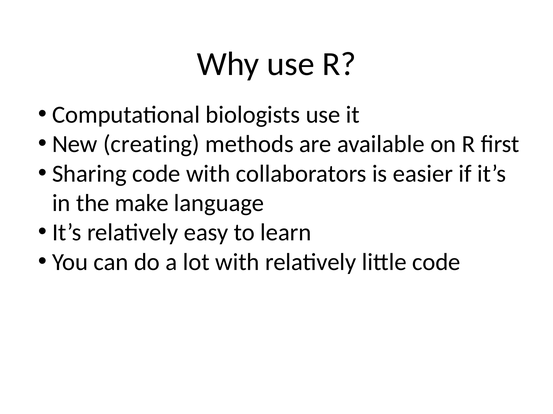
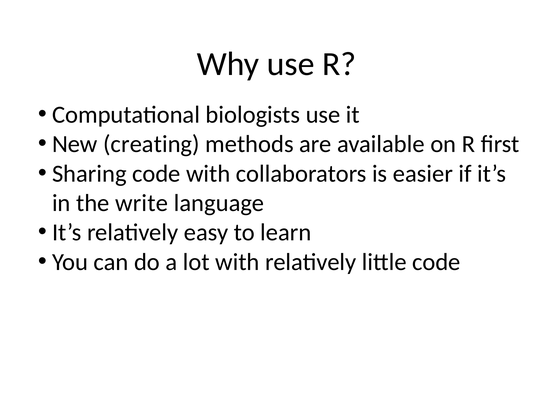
make: make -> write (142, 203)
